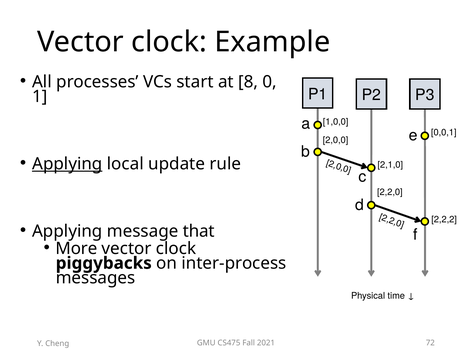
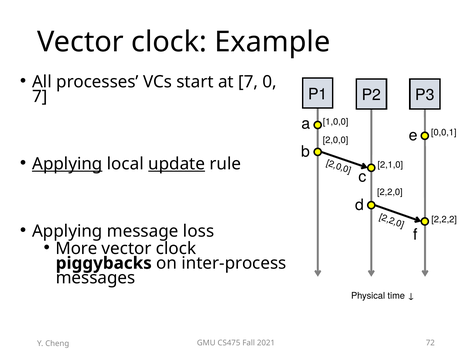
at 8: 8 -> 7 (248, 82)
1: 1 -> 7 (40, 97)
update underline: none -> present (177, 164)
that: that -> loss (199, 231)
